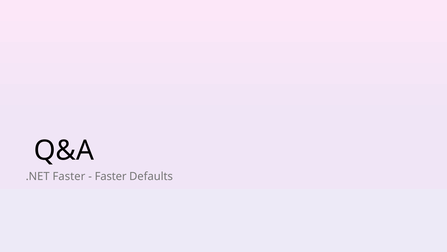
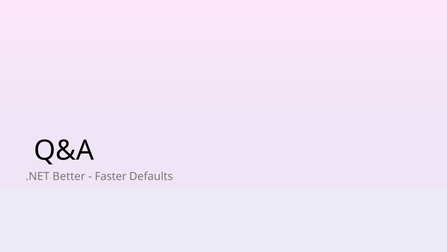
.NET Faster: Faster -> Better (69, 176)
